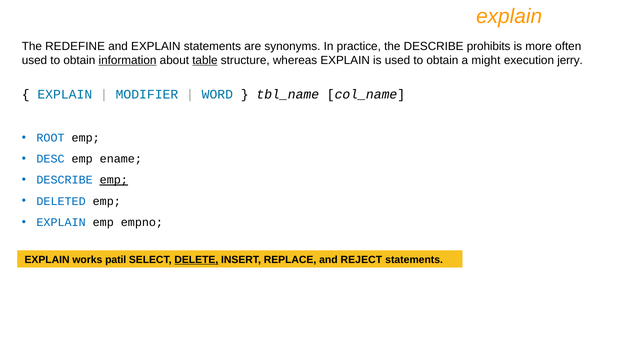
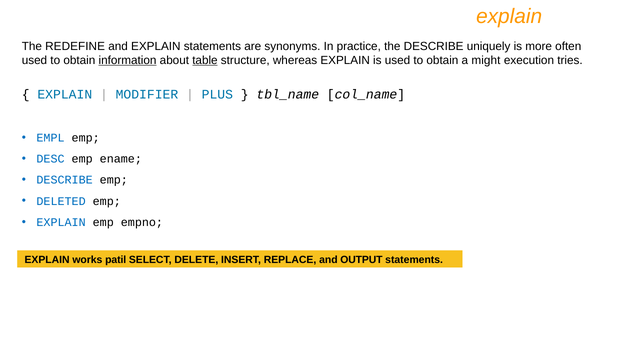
prohibits: prohibits -> uniquely (489, 46)
jerry: jerry -> tries (570, 60)
WORD: WORD -> PLUS (217, 95)
ROOT: ROOT -> EMPL (51, 138)
emp underline: present -> none (114, 180)
DELETE underline: present -> none (196, 259)
REJECT: REJECT -> OUTPUT (361, 259)
